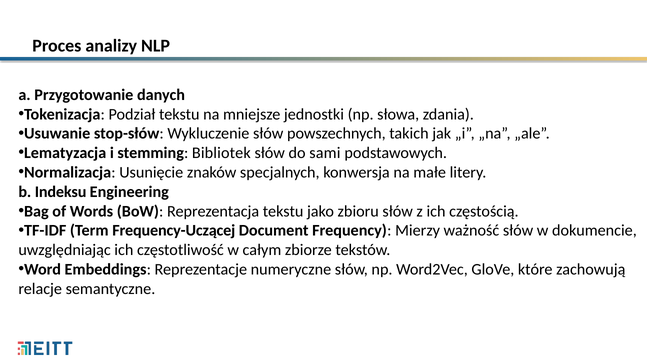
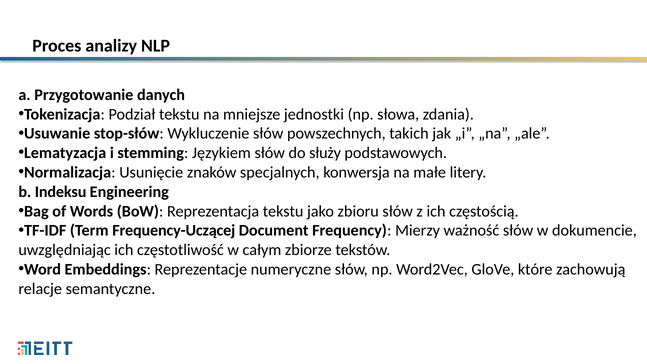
Bibliotek: Bibliotek -> Językiem (221, 153)
sami: sami -> służy (325, 153)
